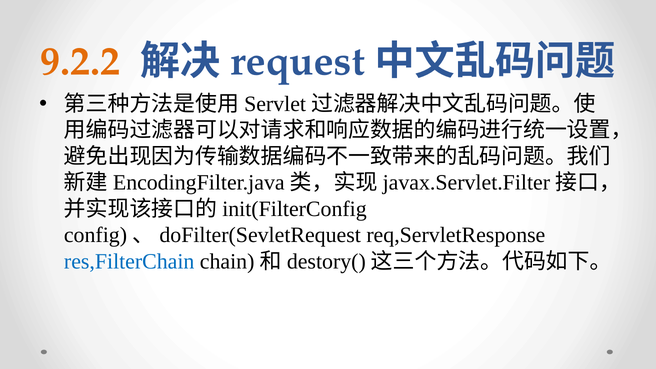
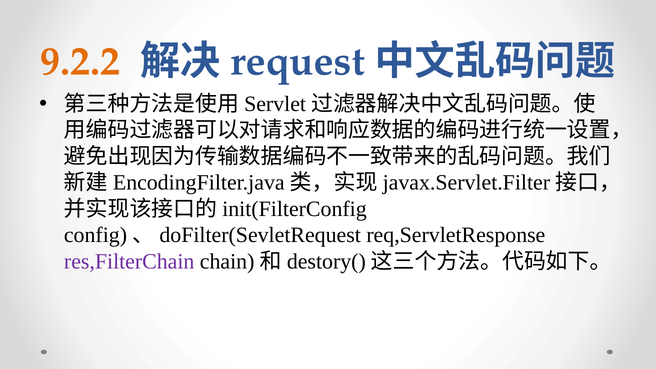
res,FilterChain colour: blue -> purple (129, 261)
